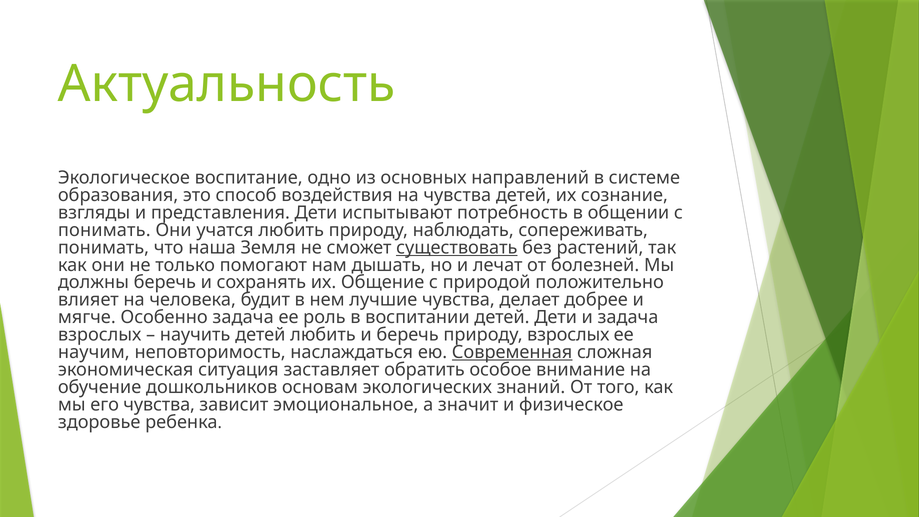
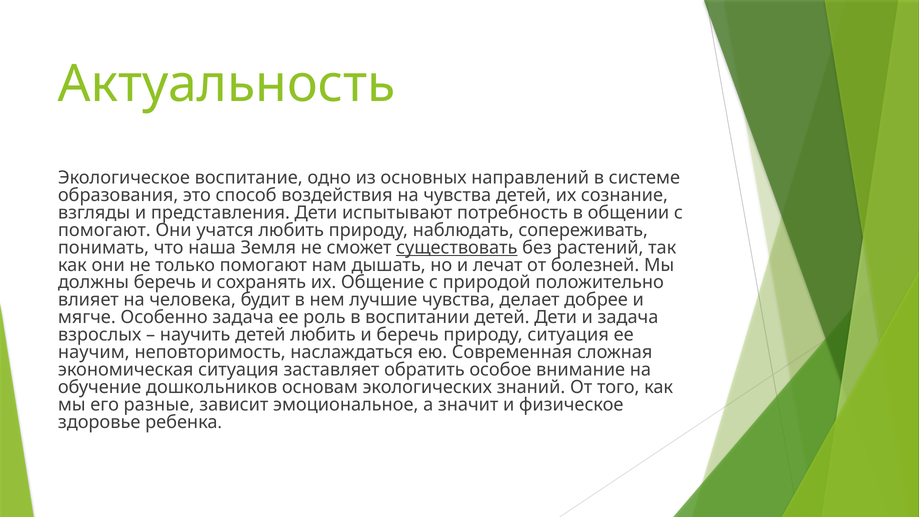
понимать: понимать -> помогают (104, 230)
природу взрослых: взрослых -> ситуация (568, 335)
Современная underline: present -> none (512, 352)
его чувства: чувства -> разные (159, 405)
